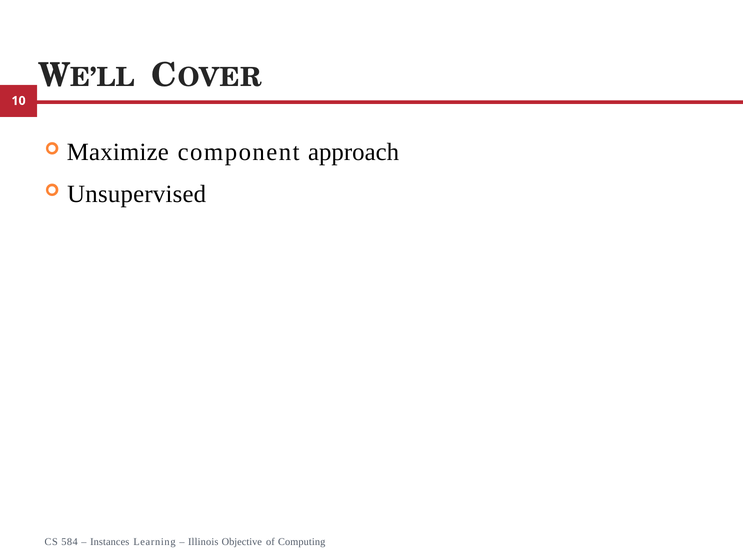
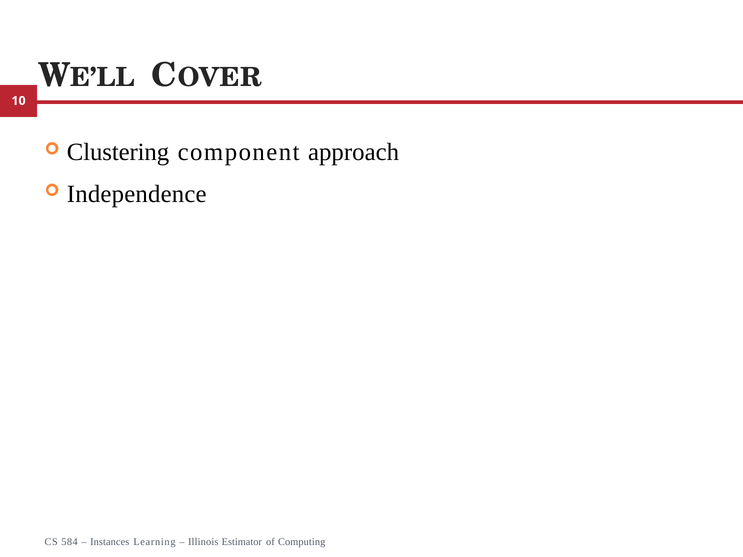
Maximize: Maximize -> Clustering (118, 152)
Unsupervised: Unsupervised -> Independence (137, 194)
Objective: Objective -> Estimator (242, 542)
